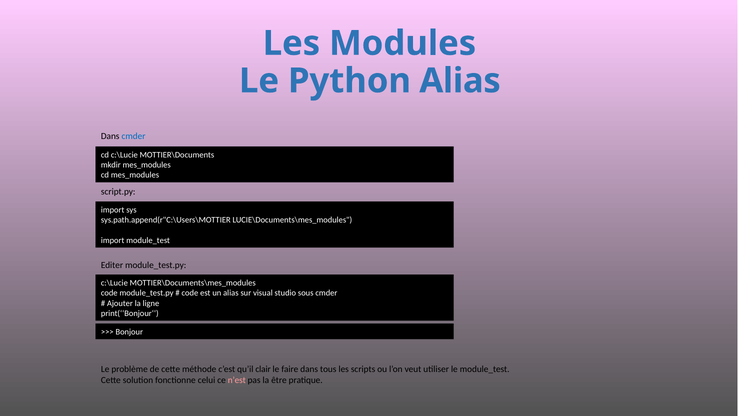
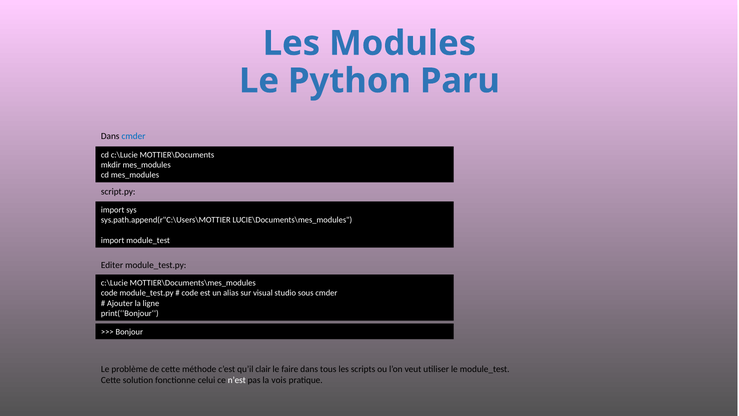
Python Alias: Alias -> Paru (460, 81)
n’est colour: pink -> white (237, 380)
être: être -> vois (279, 380)
